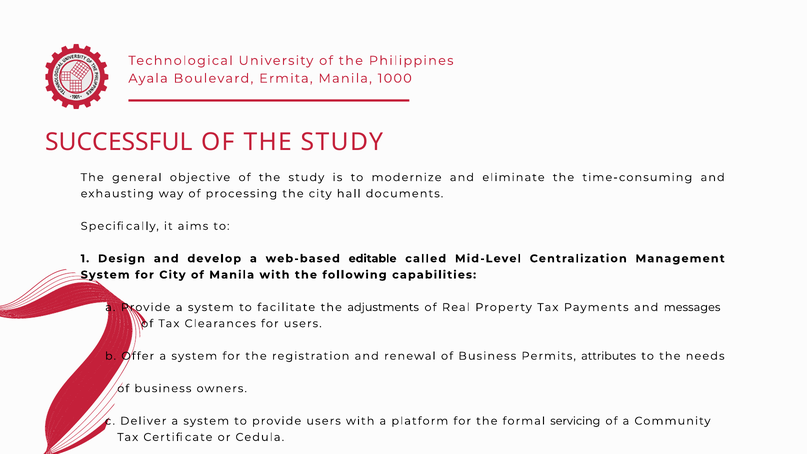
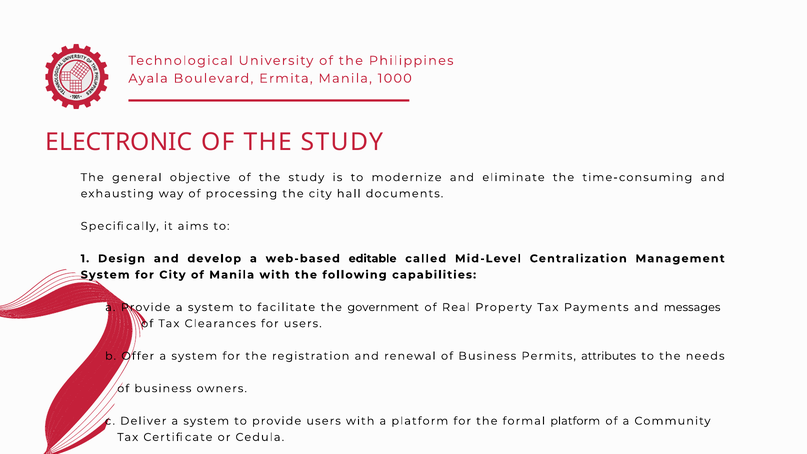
SUCCESSFUL: SUCCESSFUL -> ELECTRONIC (119, 142)
adjustments: adjustments -> government (383, 307)
formal servicing: servicing -> platform (575, 421)
